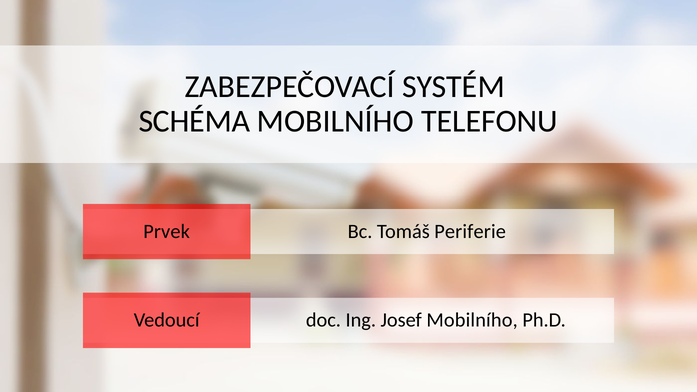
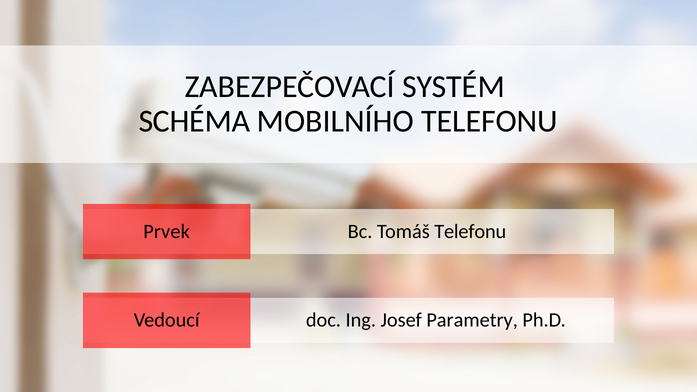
Tomáš Periferie: Periferie -> Telefonu (470, 231)
Josef Mobilního: Mobilního -> Parametry (472, 320)
